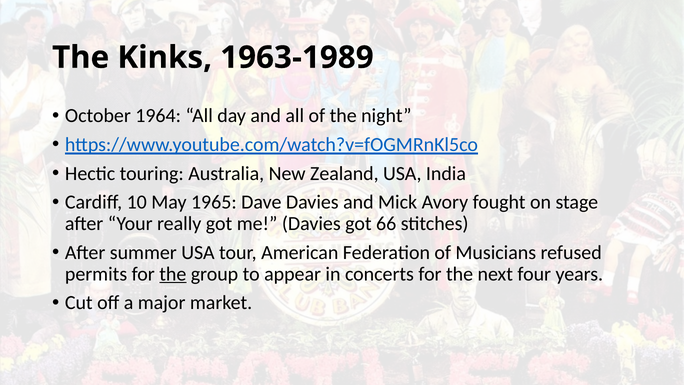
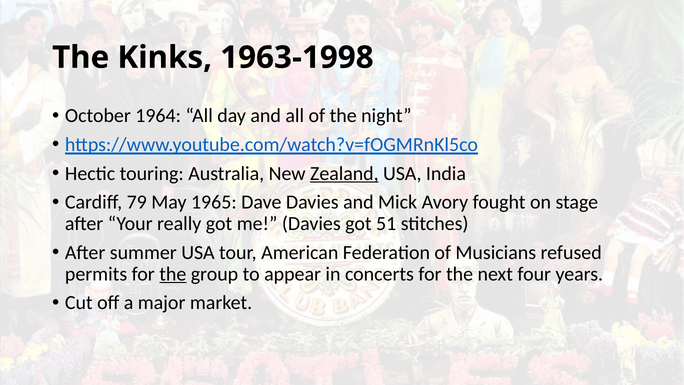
1963-1989: 1963-1989 -> 1963-1998 (297, 57)
Zealand underline: none -> present (344, 173)
10: 10 -> 79 (137, 202)
66: 66 -> 51 (386, 224)
